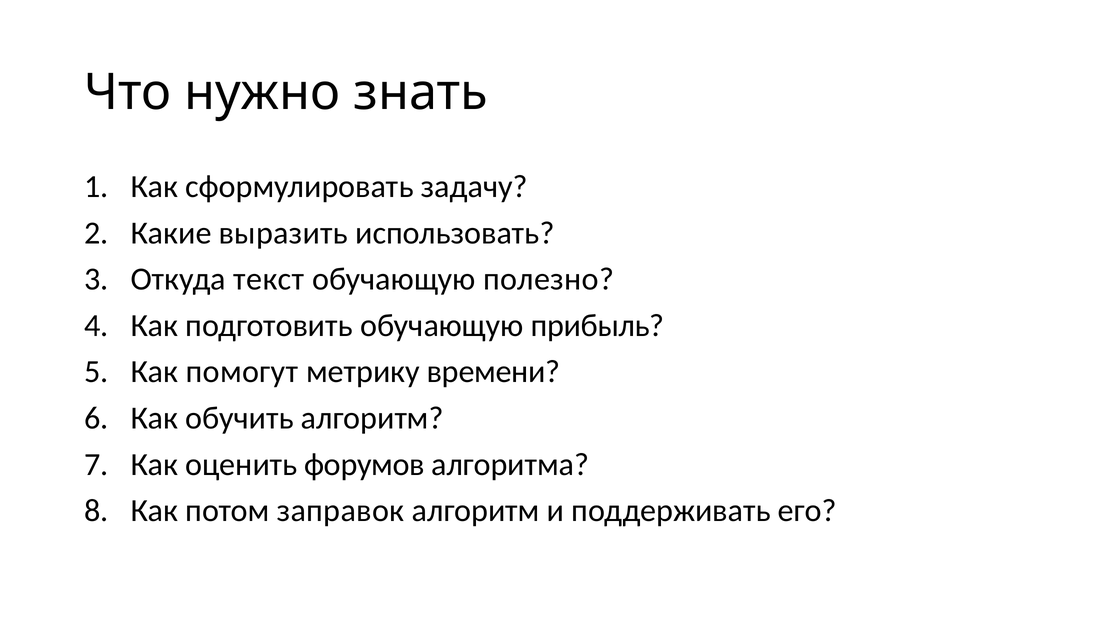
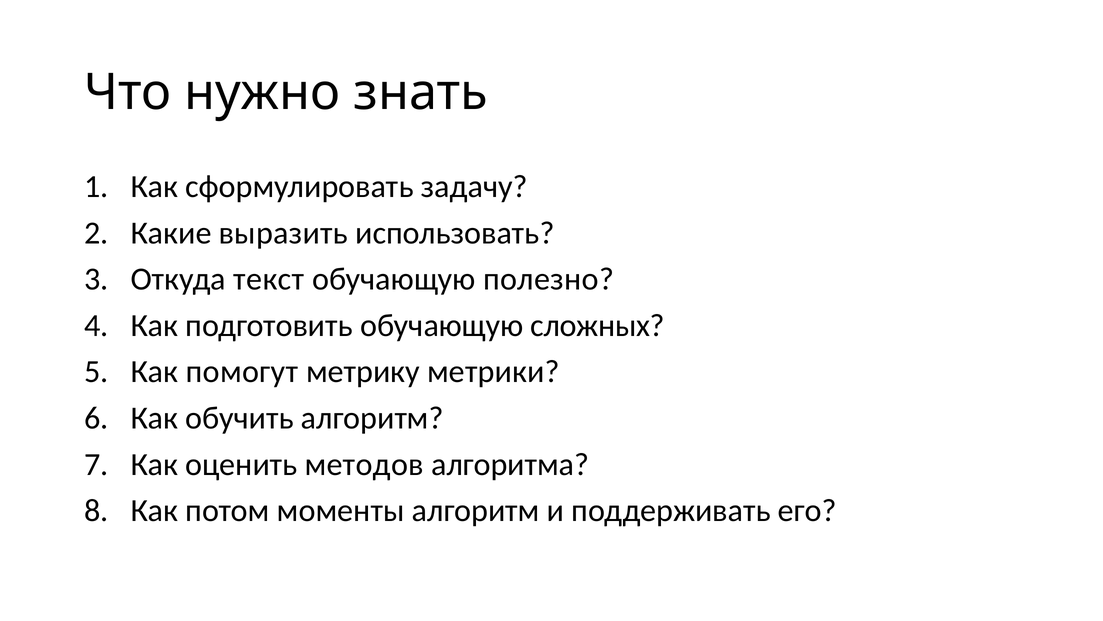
прибыль: прибыль -> сложных (598, 325)
времени: времени -> метрики (493, 371)
форумов: форумов -> методов (364, 464)
заправок: заправок -> моменты (341, 510)
